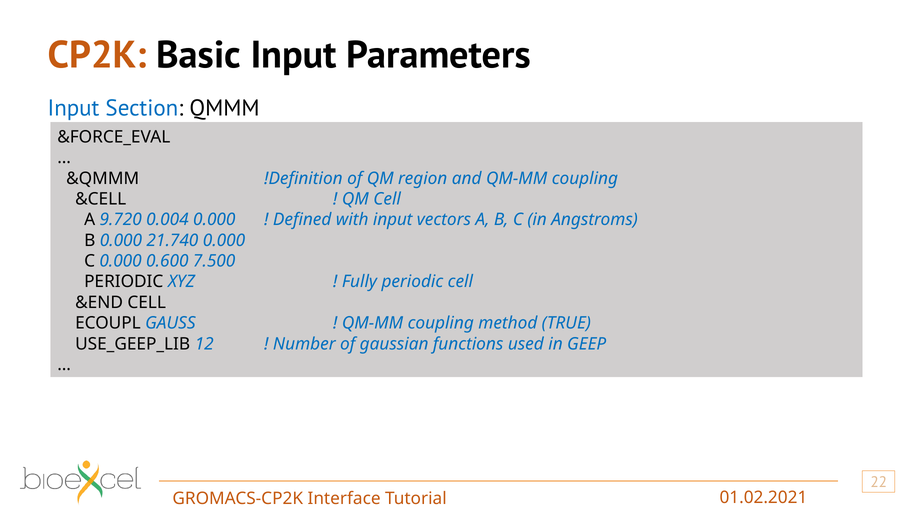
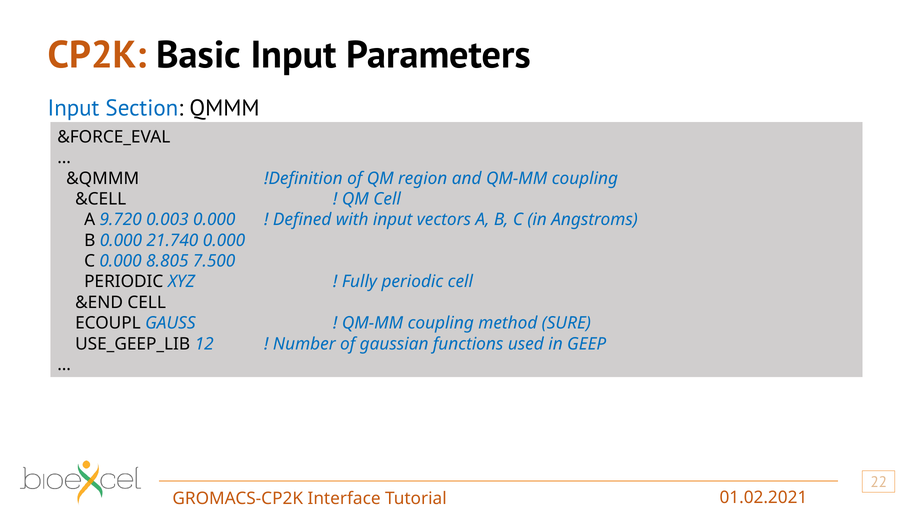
0.004: 0.004 -> 0.003 (167, 220)
0.600: 0.600 -> 8.805 (167, 261)
TRUE: TRUE -> SURE (566, 323)
